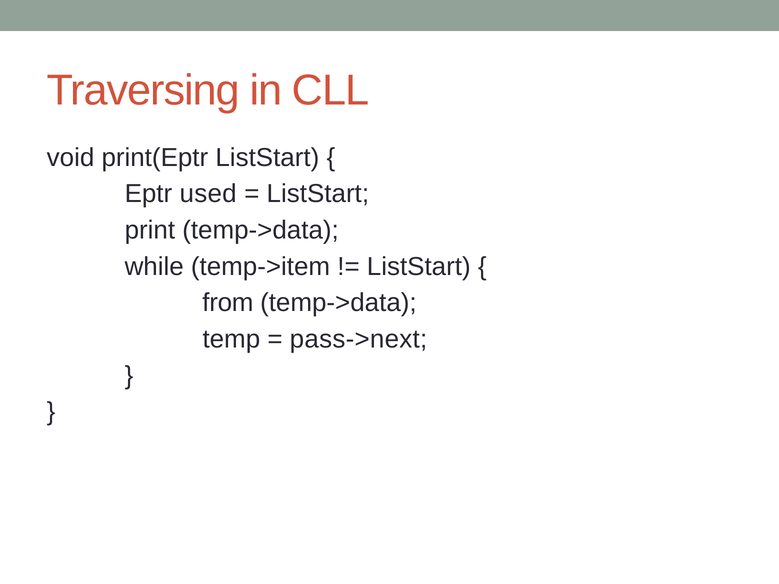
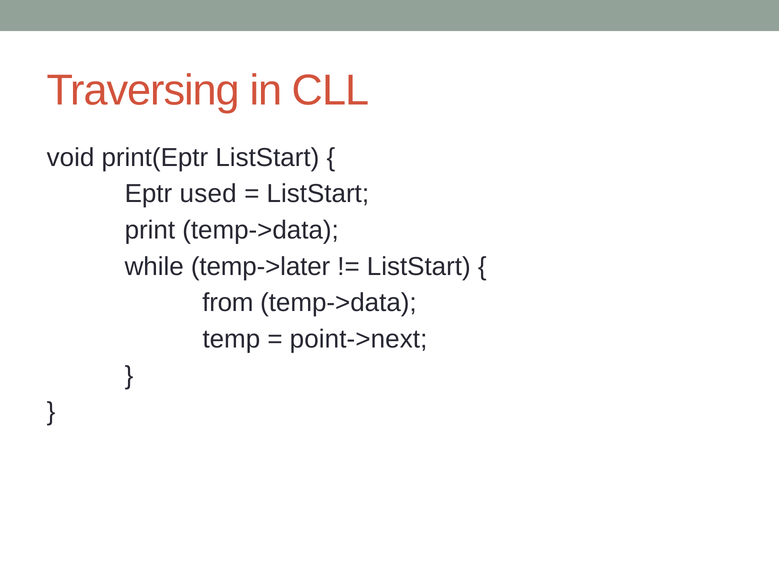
temp->item: temp->item -> temp->later (261, 267)
pass->next: pass->next -> point->next (359, 339)
